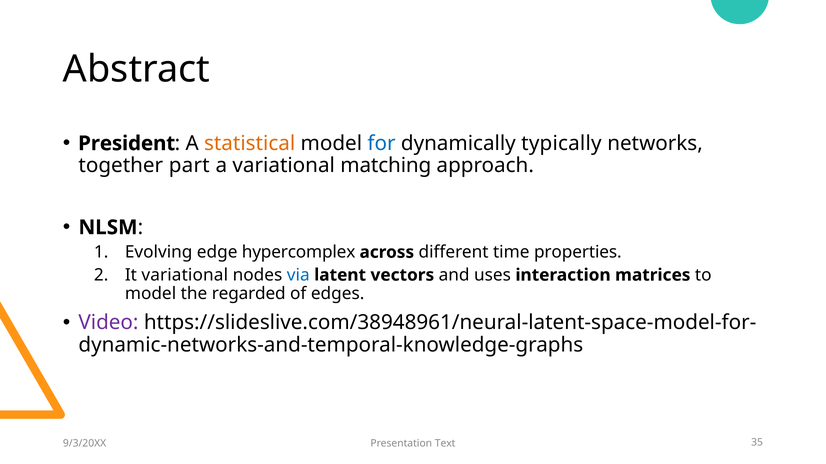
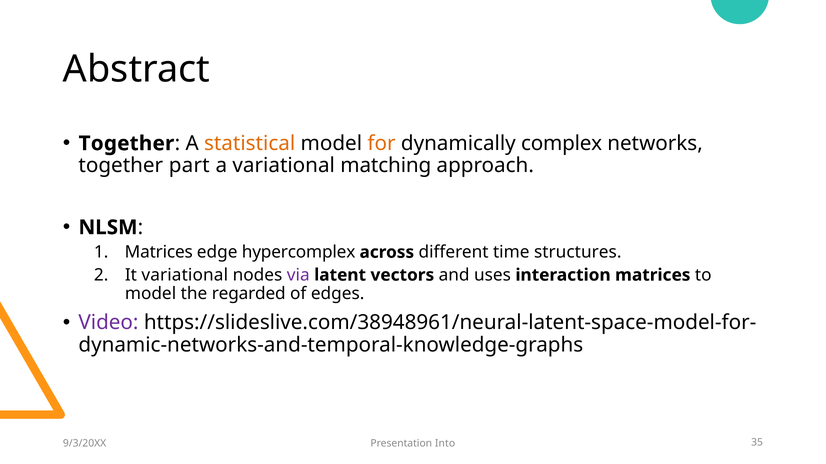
President: President -> Together (126, 144)
for colour: blue -> orange (381, 144)
typically: typically -> complex (562, 144)
Evolving: Evolving -> Matrices (159, 252)
properties: properties -> structures (578, 252)
via colour: blue -> purple (298, 275)
Text: Text -> Into (445, 444)
